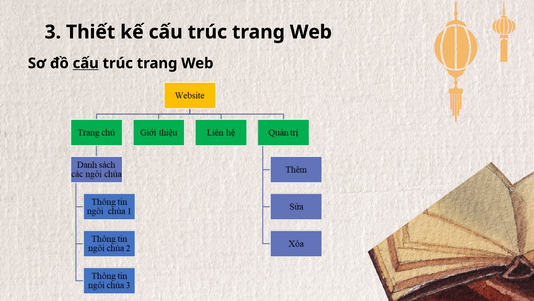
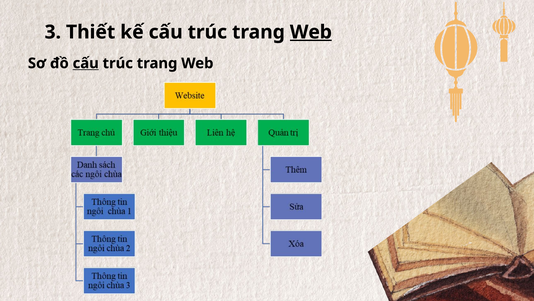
Web underline: none -> present (311, 32)
